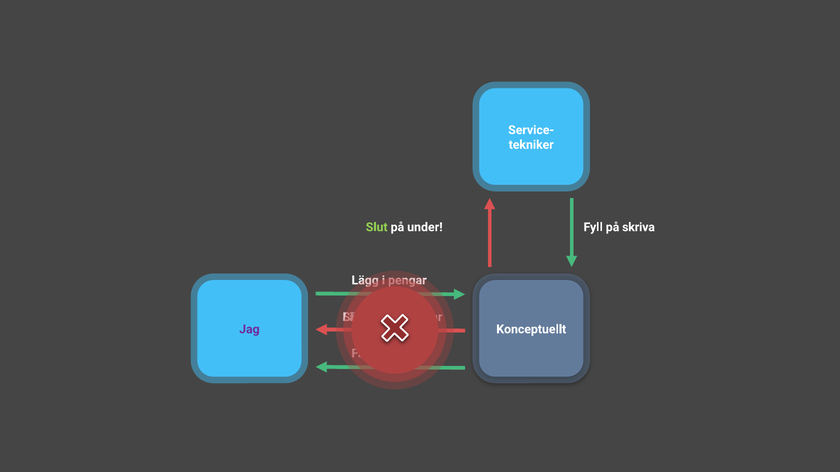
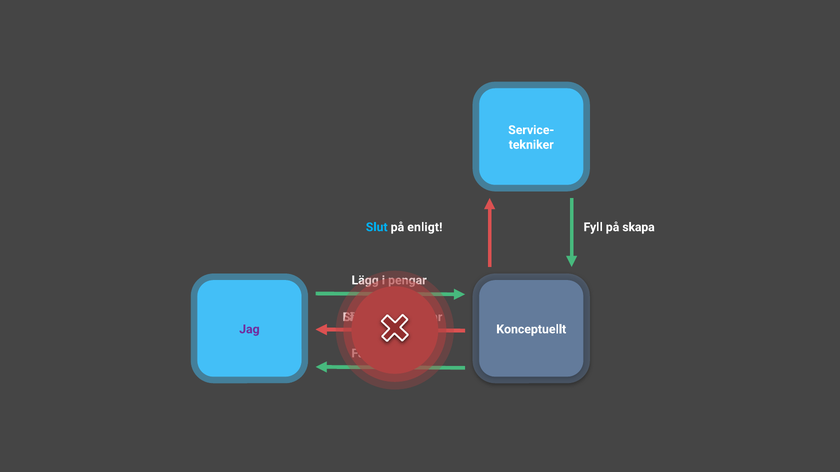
Slut colour: light green -> light blue (377, 227)
under: under -> enligt (425, 227)
skriva: skriva -> skapa (639, 227)
